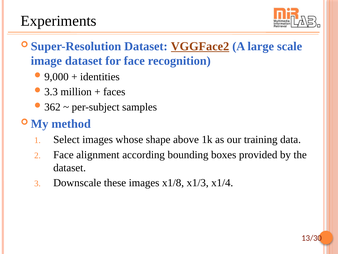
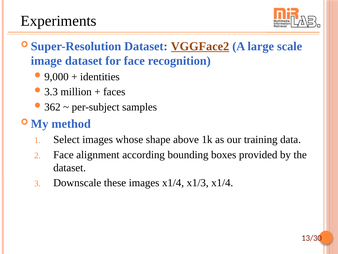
images x1/8: x1/8 -> x1/4 (173, 183)
